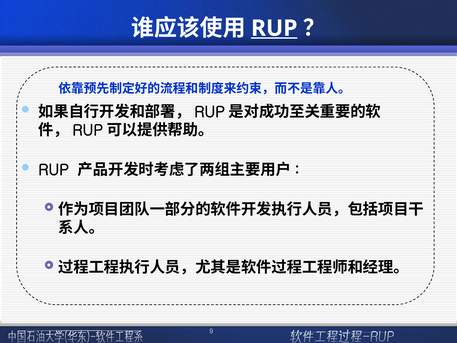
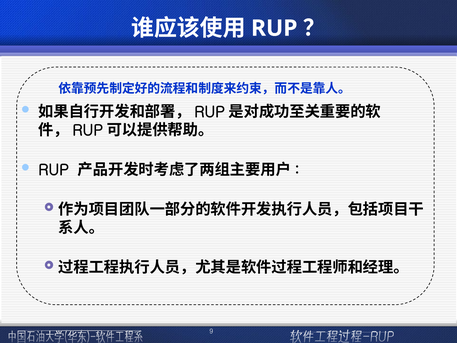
RUP underline: present -> none (274, 28)
